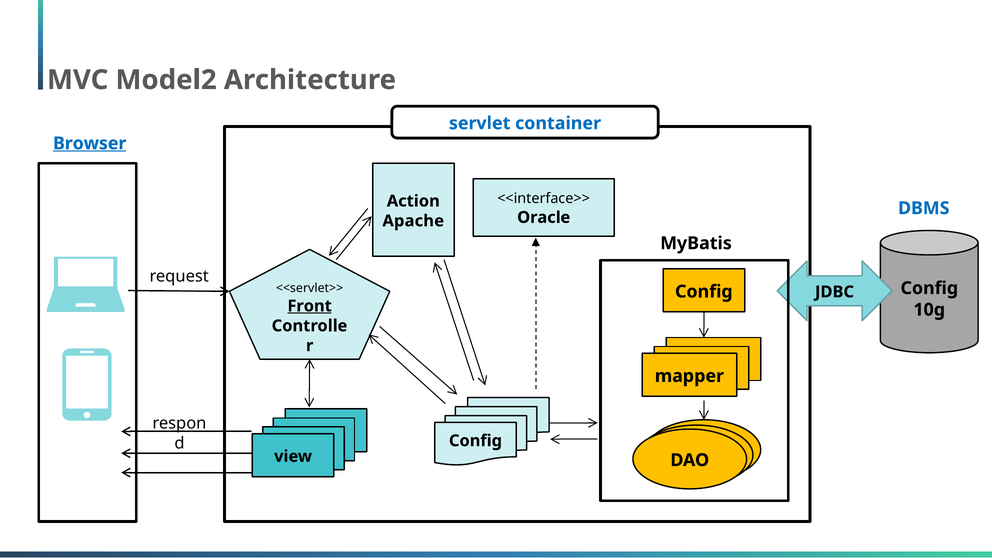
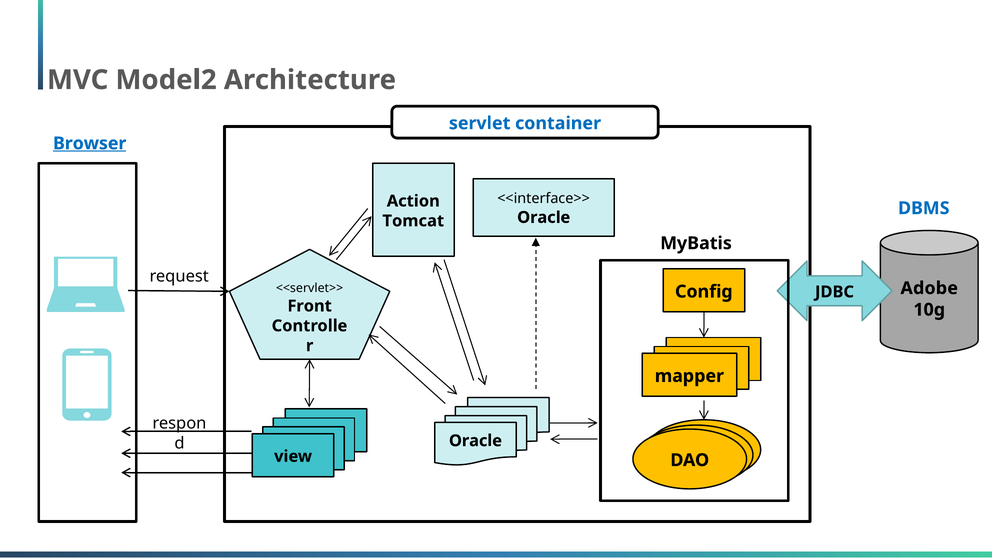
Apache: Apache -> Tomcat (413, 221)
Config: Config -> Adobe (929, 288)
Front underline: present -> none (310, 306)
Config: Config -> Oracle (475, 441)
